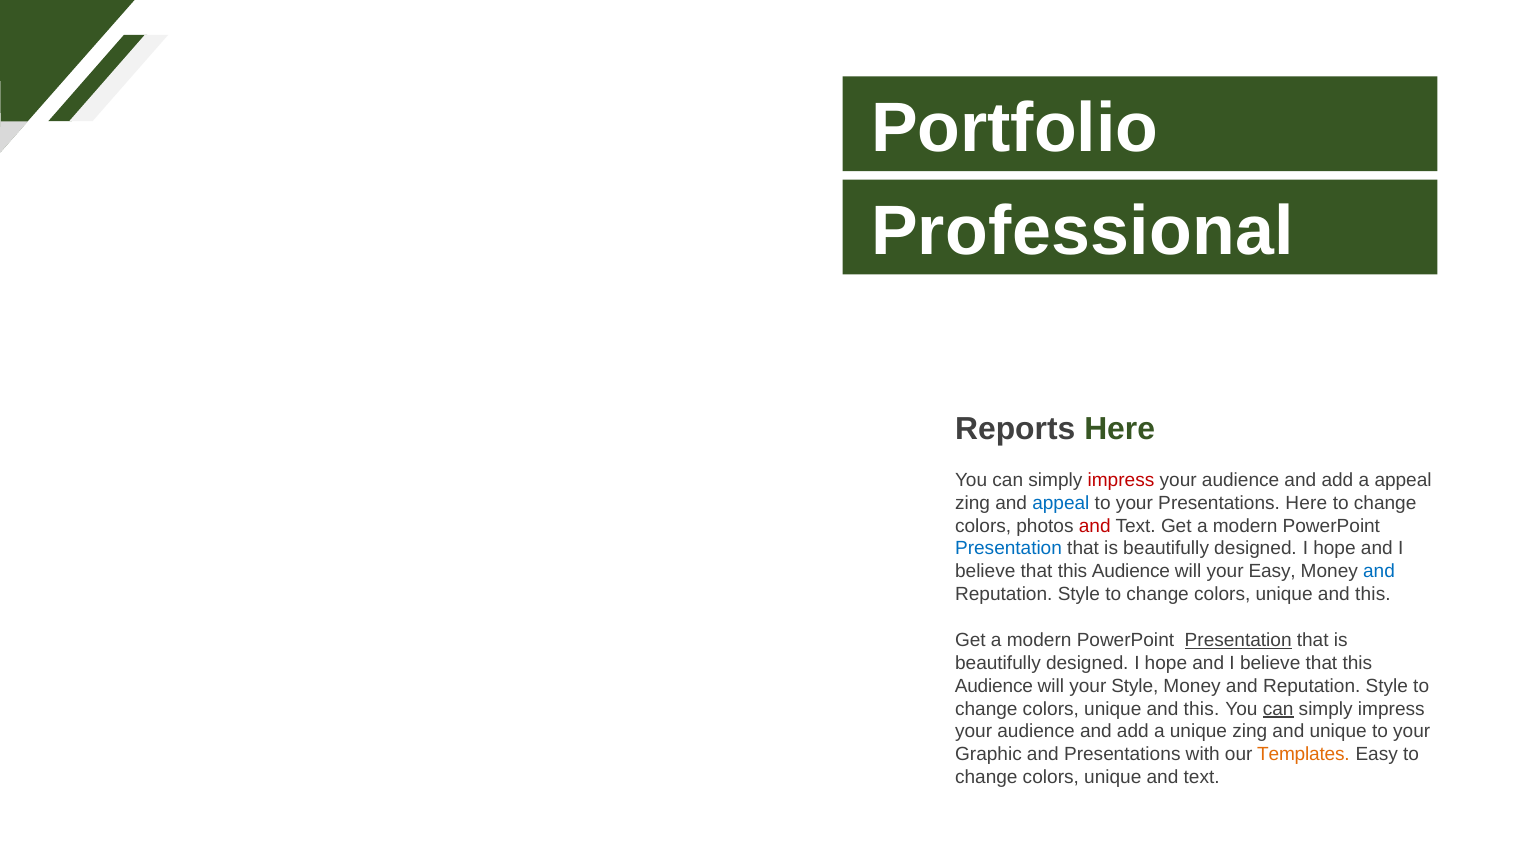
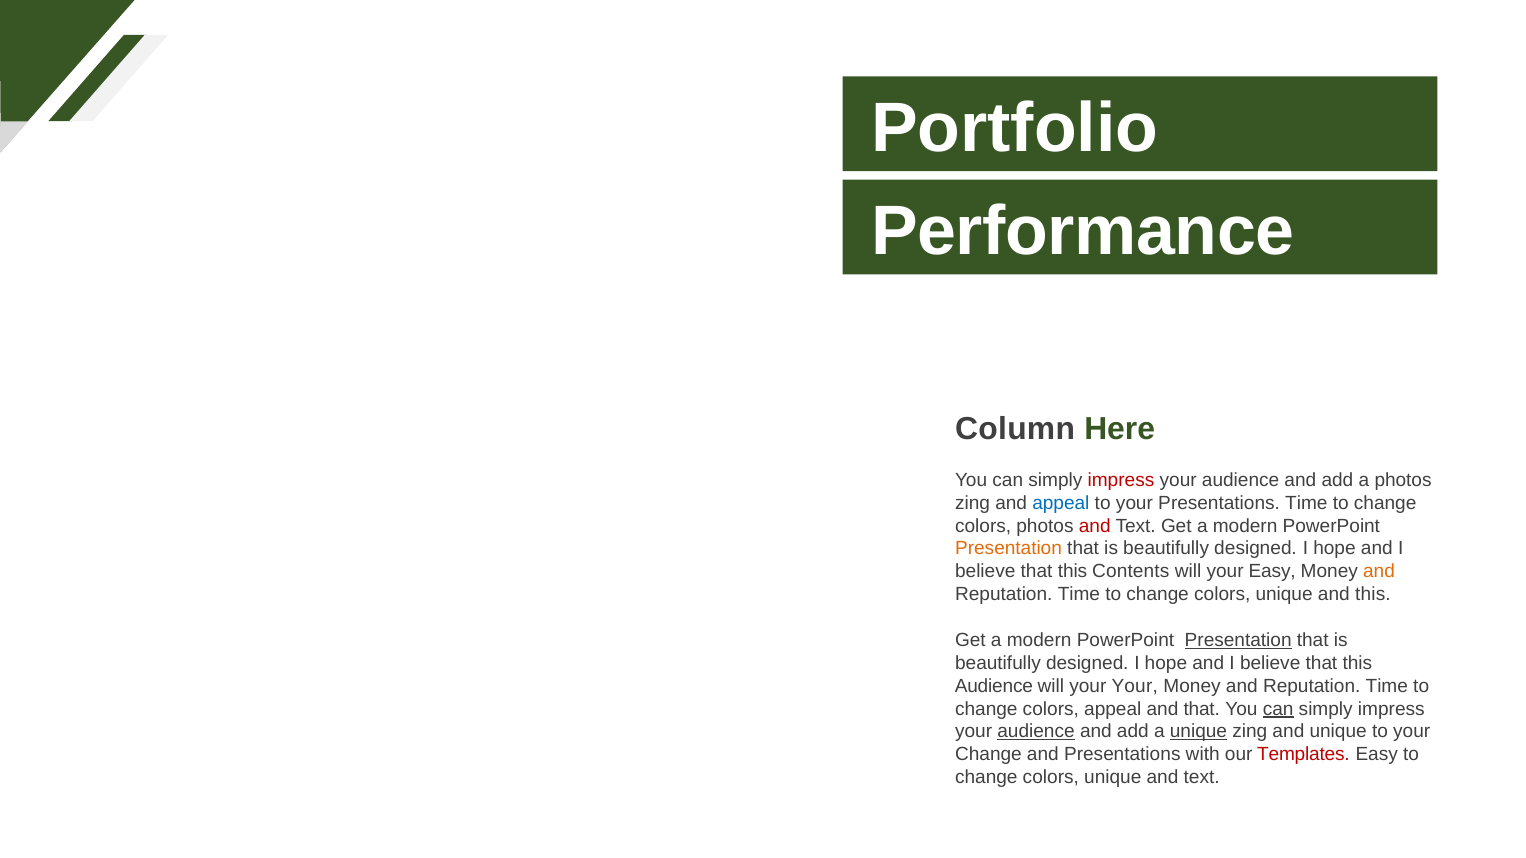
Professional: Professional -> Performance (1083, 232)
Reports: Reports -> Column (1015, 429)
a appeal: appeal -> photos (1403, 480)
Presentations Here: Here -> Time (1306, 503)
Presentation colour: blue -> orange (1009, 549)
Audience: Audience -> Contents (1131, 572)
and colour: blue -> orange (1379, 572)
Style: Style -> Time (1079, 595)
your Style: Style -> Your (1135, 686)
Style: Style -> Time (1387, 686)
unique: unique -> appeal (1113, 709)
this: this -> that (1202, 709)
audience underline: none -> present (1036, 732)
unique underline: none -> present (1198, 732)
Graphic: Graphic -> Change (988, 755)
Templates colour: orange -> red (1303, 755)
